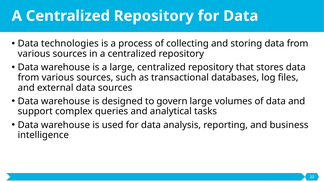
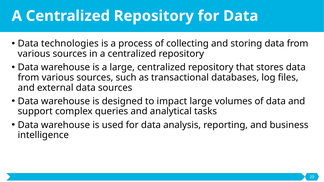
govern: govern -> impact (172, 101)
